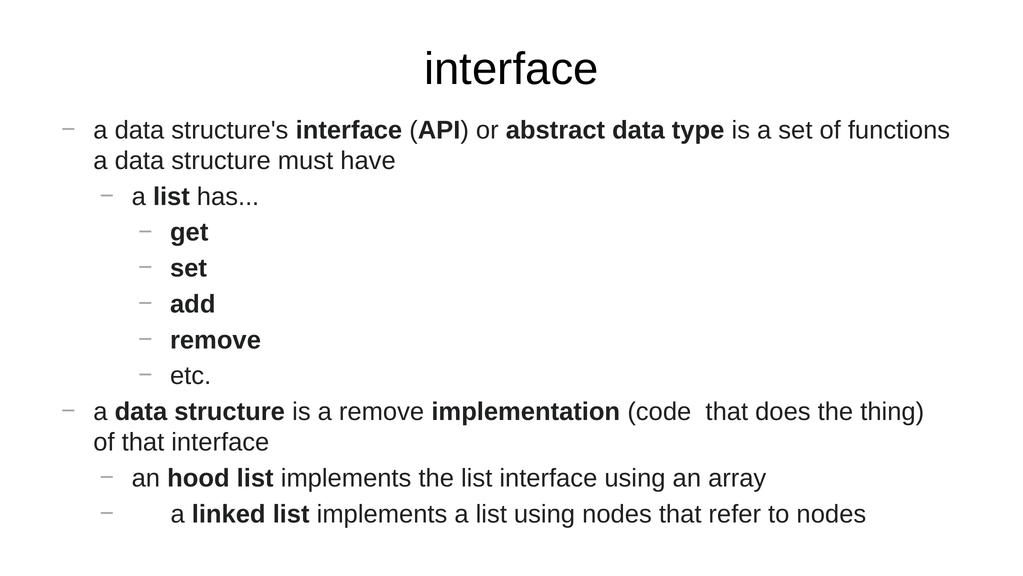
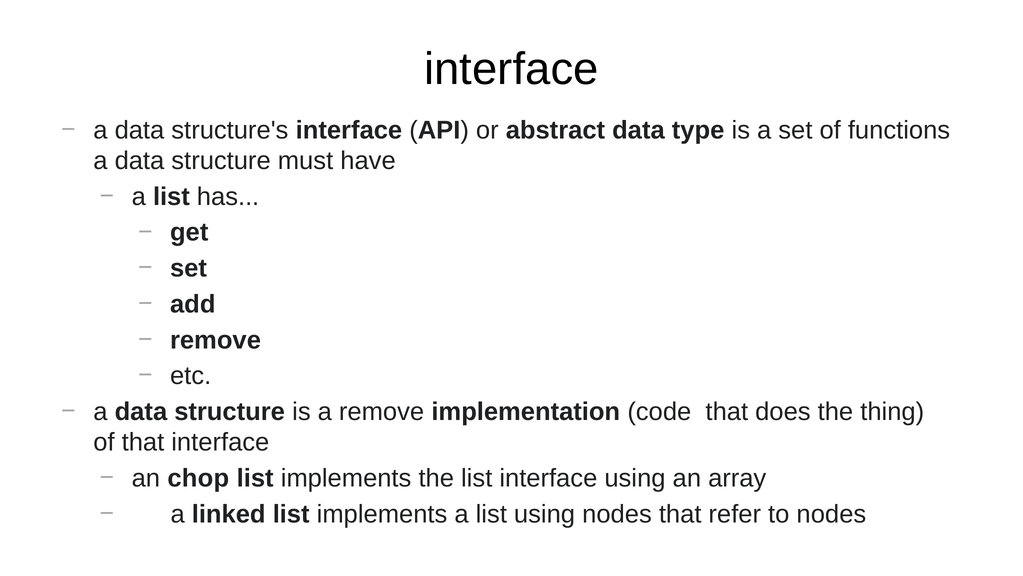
hood: hood -> chop (198, 478)
